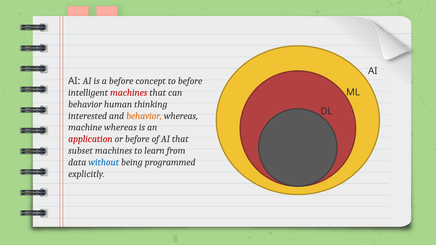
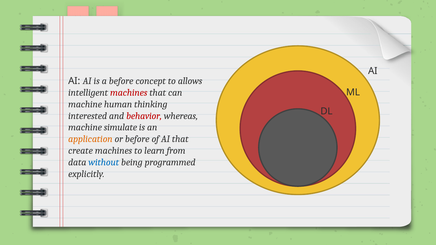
to before: before -> allows (190, 81)
behavior: behavior -> machine (85, 104)
behavior colour: orange -> red (144, 116)
machine whereas: whereas -> simulate (120, 128)
application colour: red -> orange (90, 139)
subset: subset -> create (81, 151)
